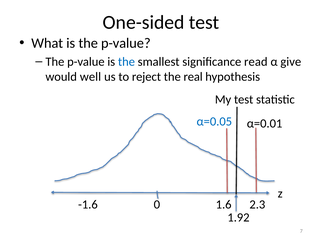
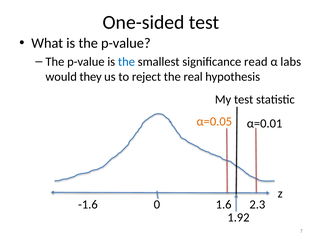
give: give -> labs (291, 62)
well: well -> they (91, 77)
α=0.05 colour: blue -> orange (214, 121)
